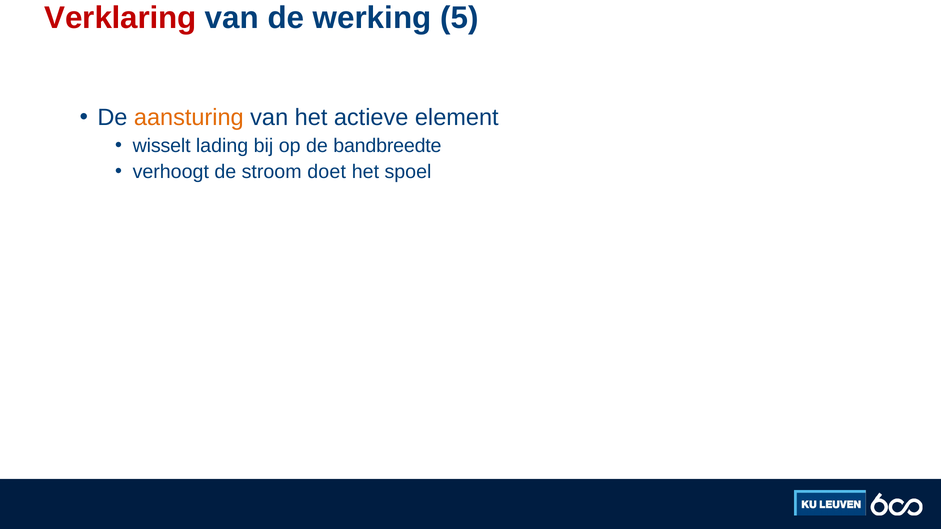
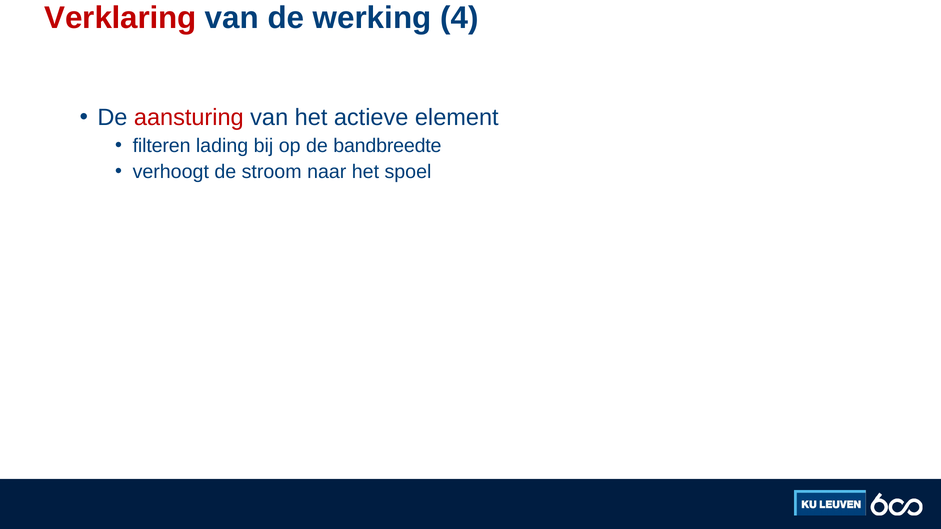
5: 5 -> 4 (459, 18)
aansturing colour: orange -> red (189, 117)
wisselt: wisselt -> filteren (162, 146)
doet: doet -> naar (327, 172)
